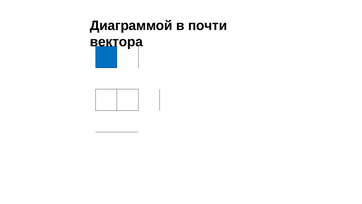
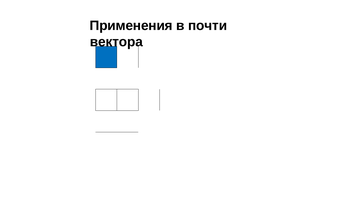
Диаграммой: Диаграммой -> Применения (131, 25)
